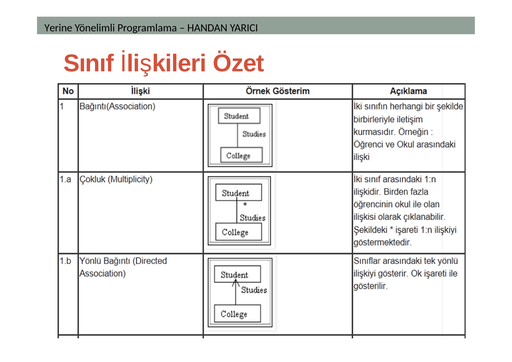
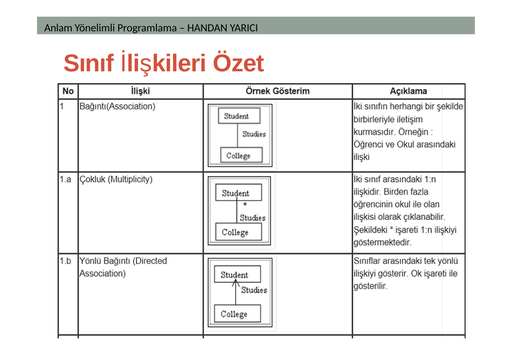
Yerine: Yerine -> Anlam (58, 28)
